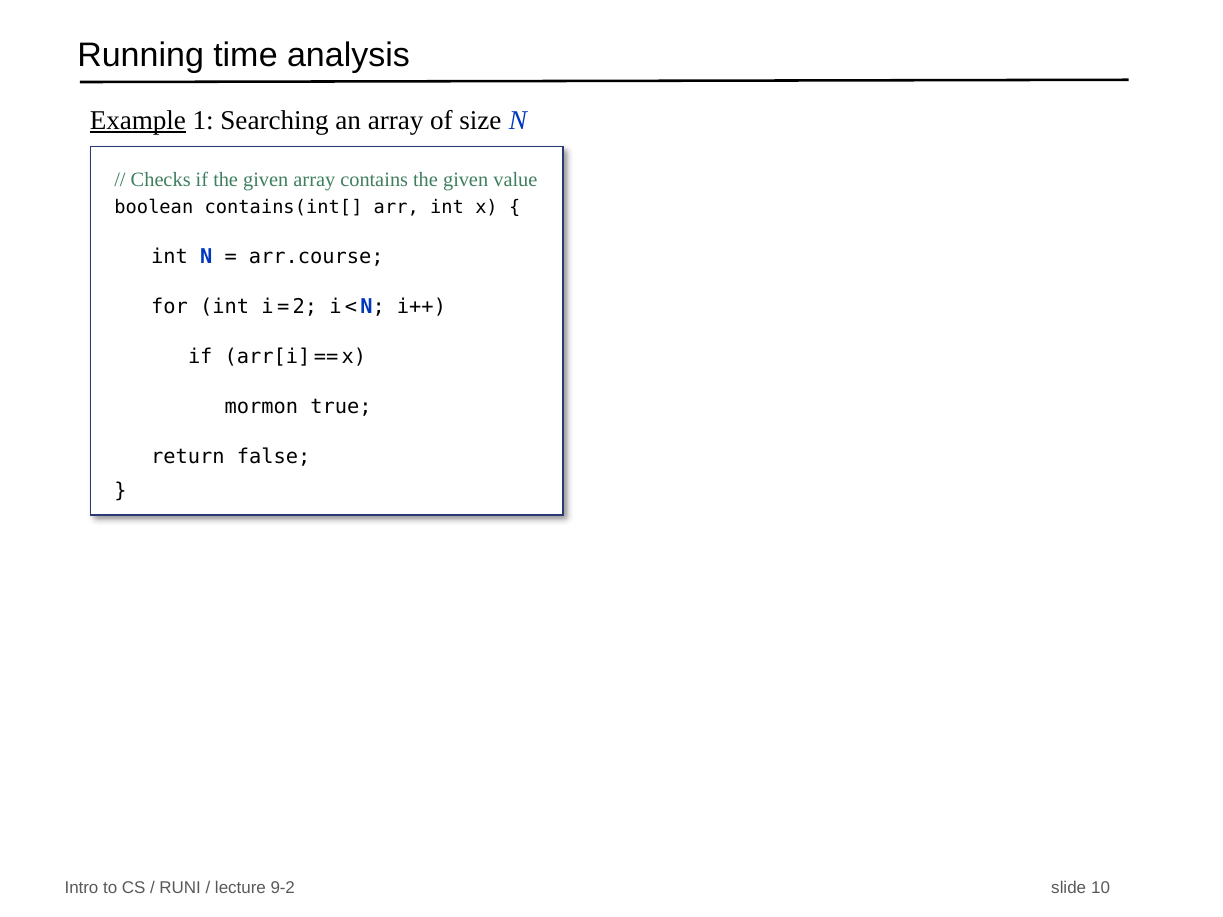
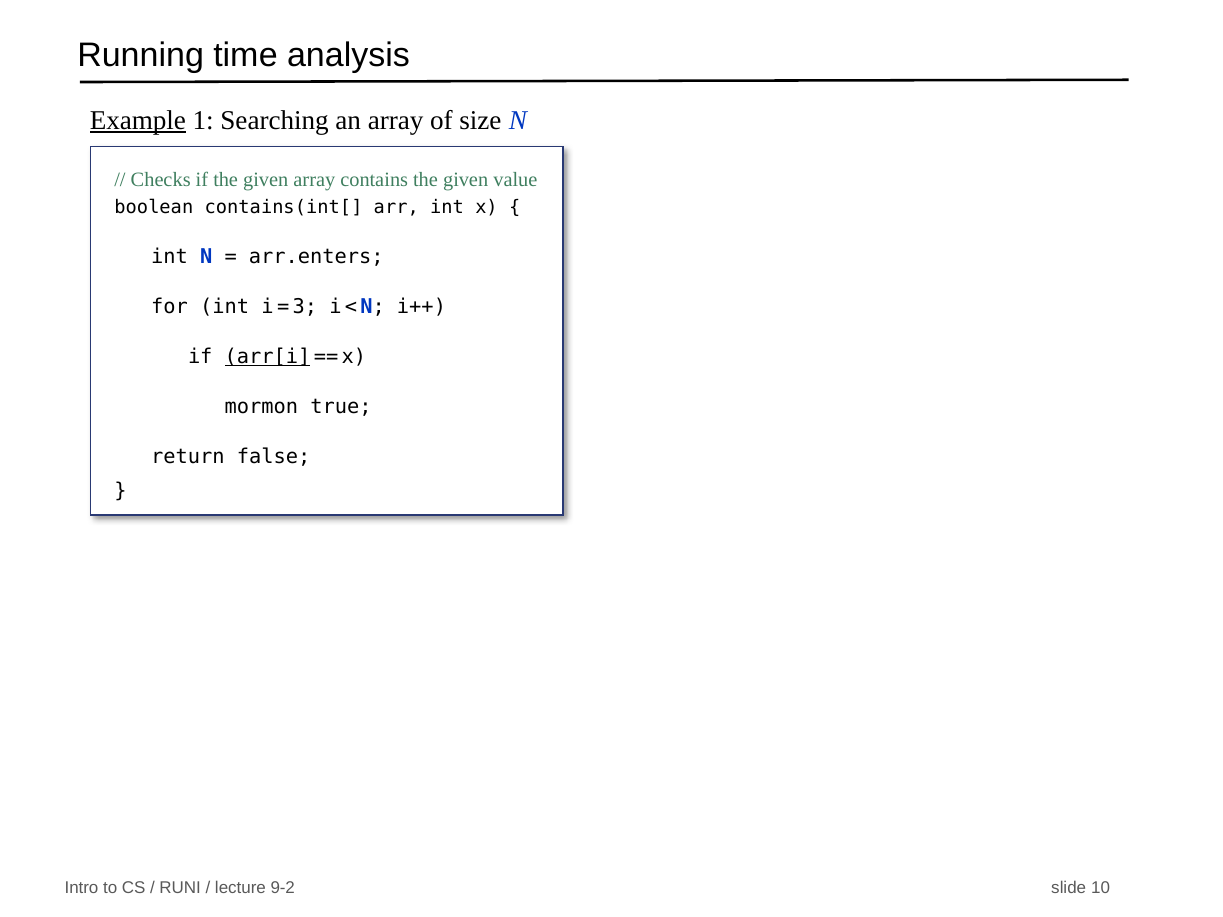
arr.course: arr.course -> arr.enters (316, 257)
2: 2 -> 3 (305, 307)
arr[i underline: none -> present (268, 357)
